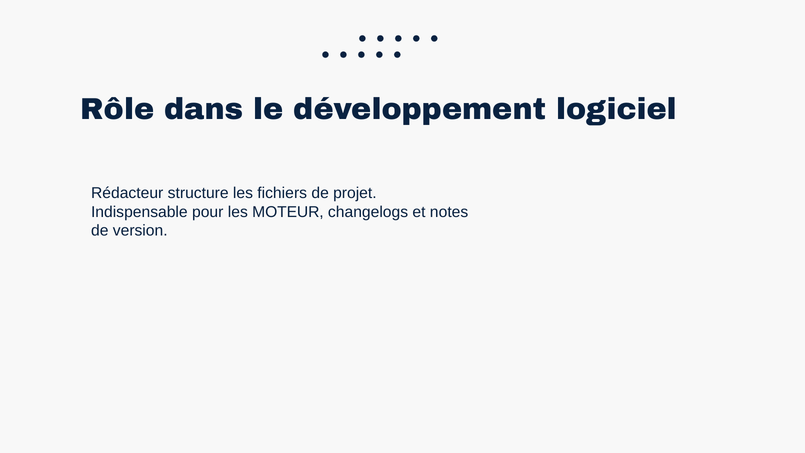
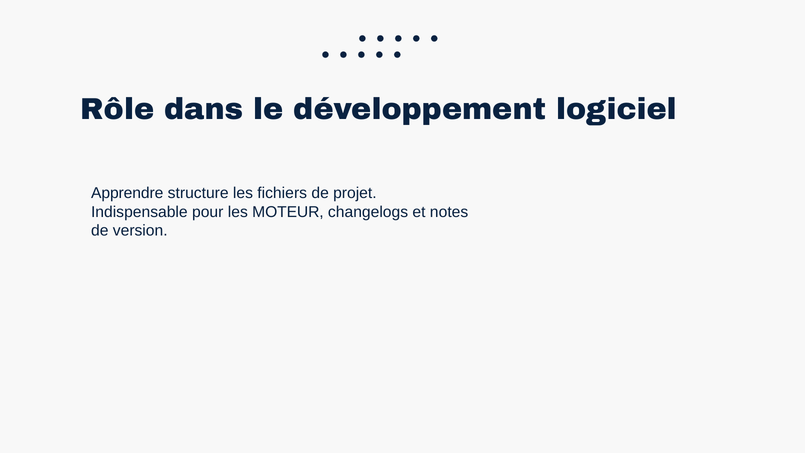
Rédacteur: Rédacteur -> Apprendre (127, 193)
